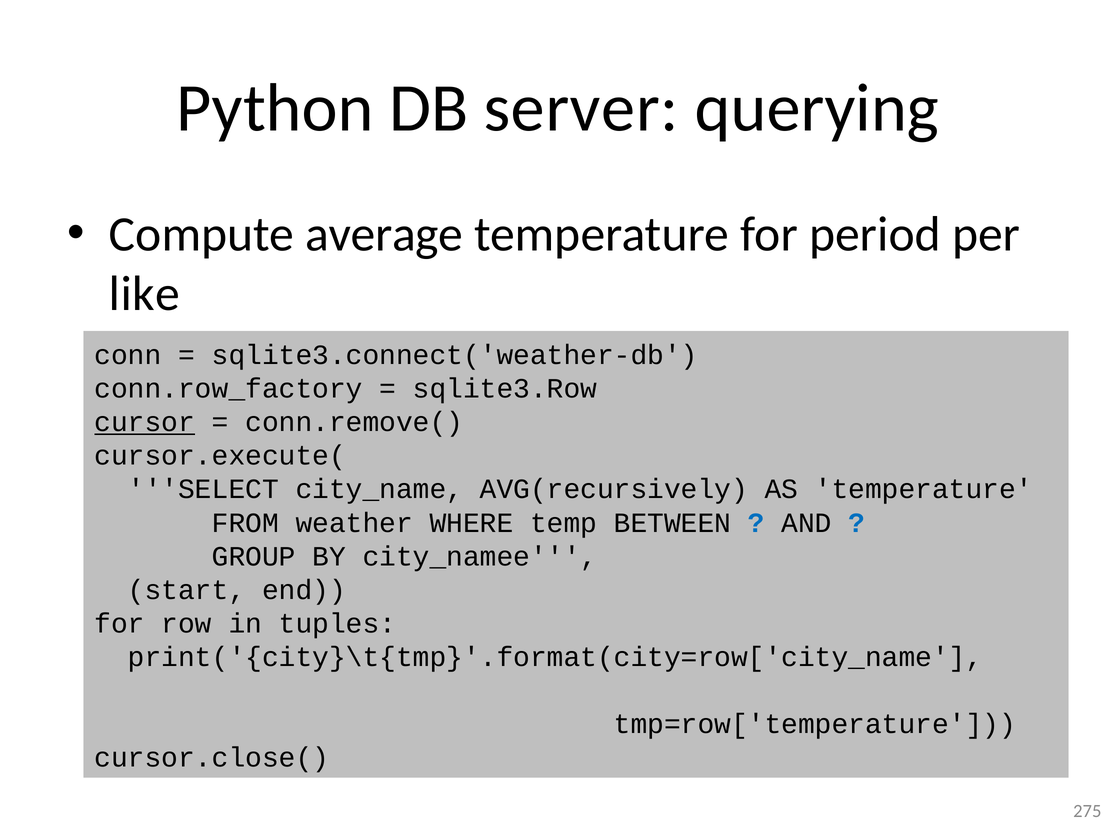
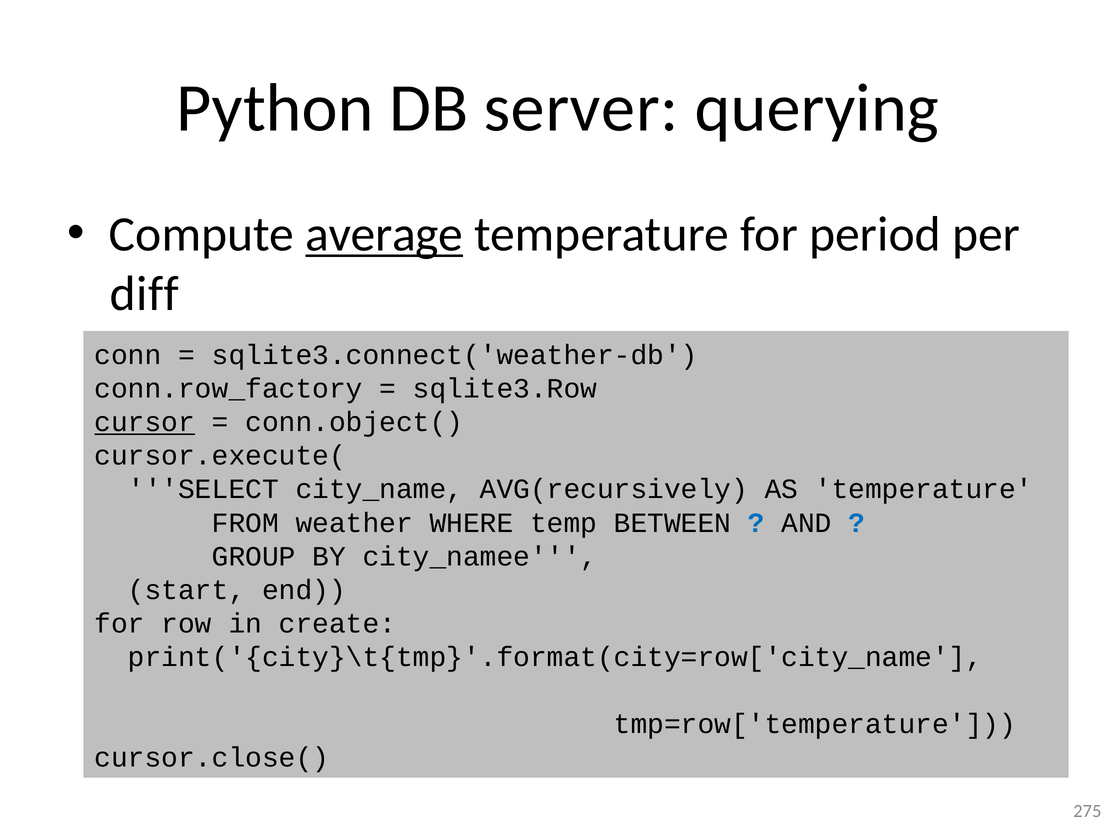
average underline: none -> present (384, 234)
like: like -> diff (144, 294)
conn.remove(: conn.remove( -> conn.object( (354, 422)
tuples: tuples -> create (337, 623)
